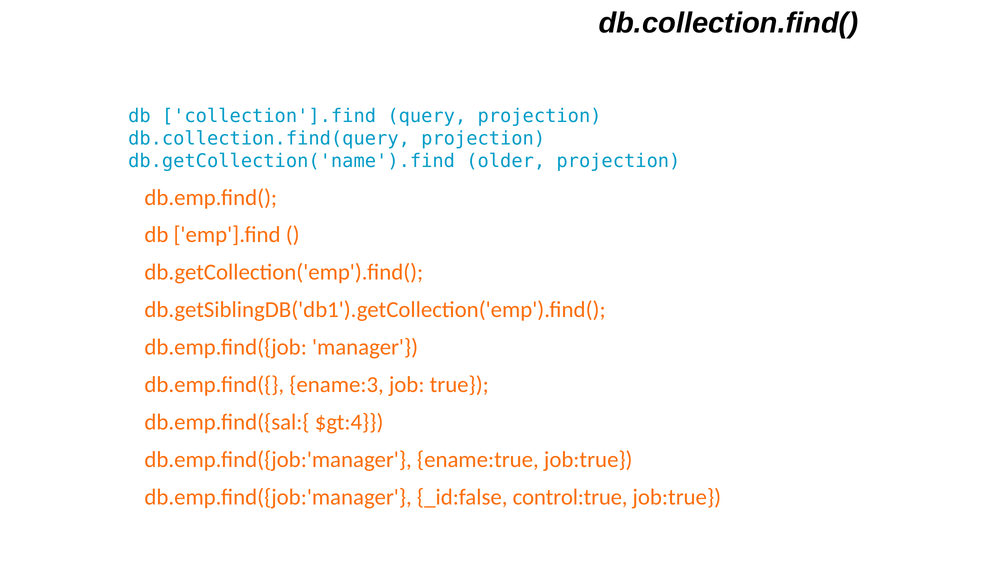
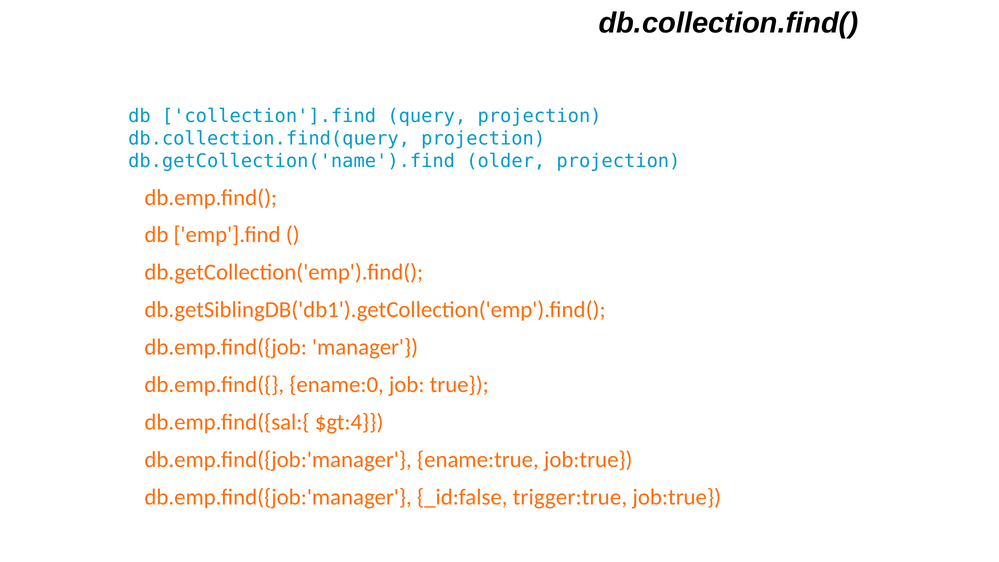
ename:3: ename:3 -> ename:0 (337, 385)
control:true: control:true -> trigger:true (570, 497)
